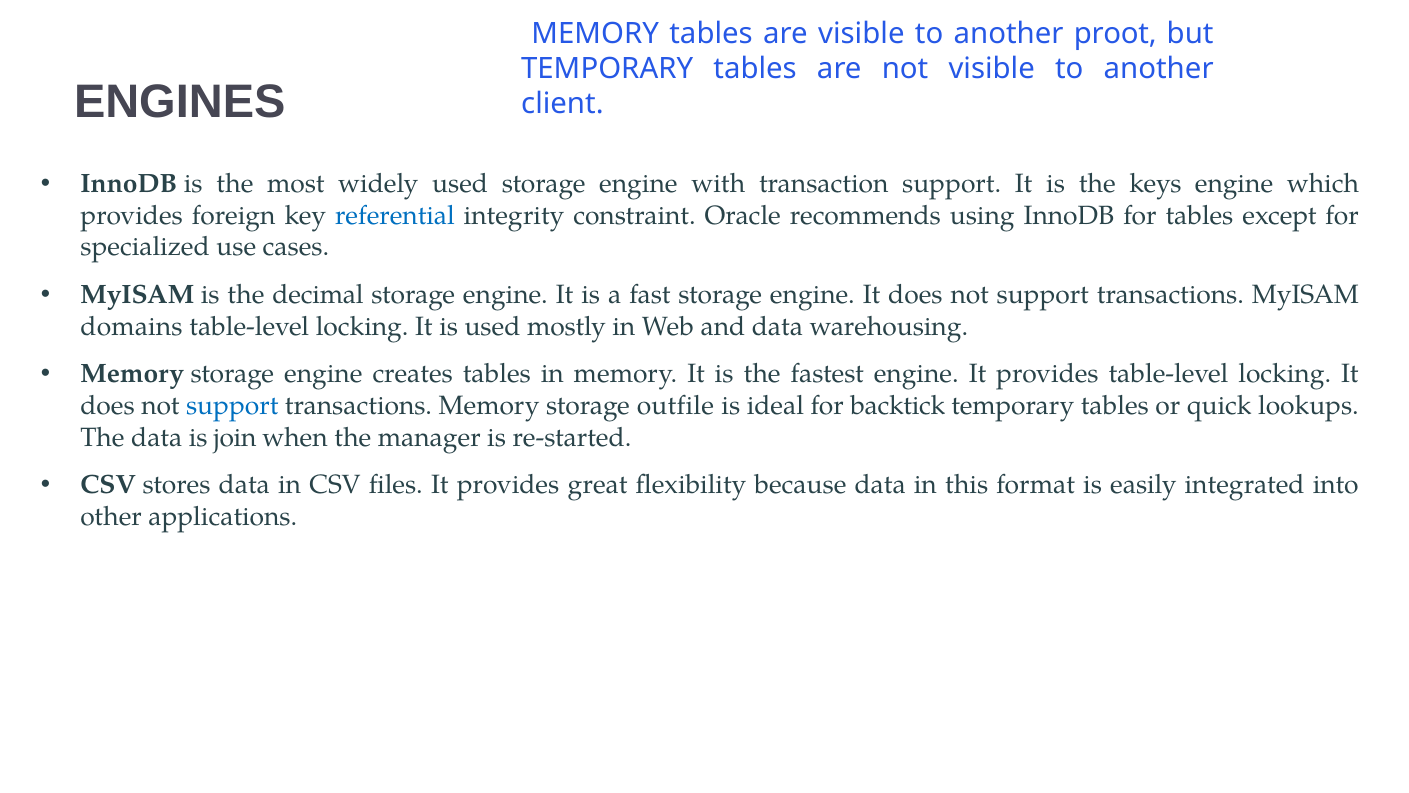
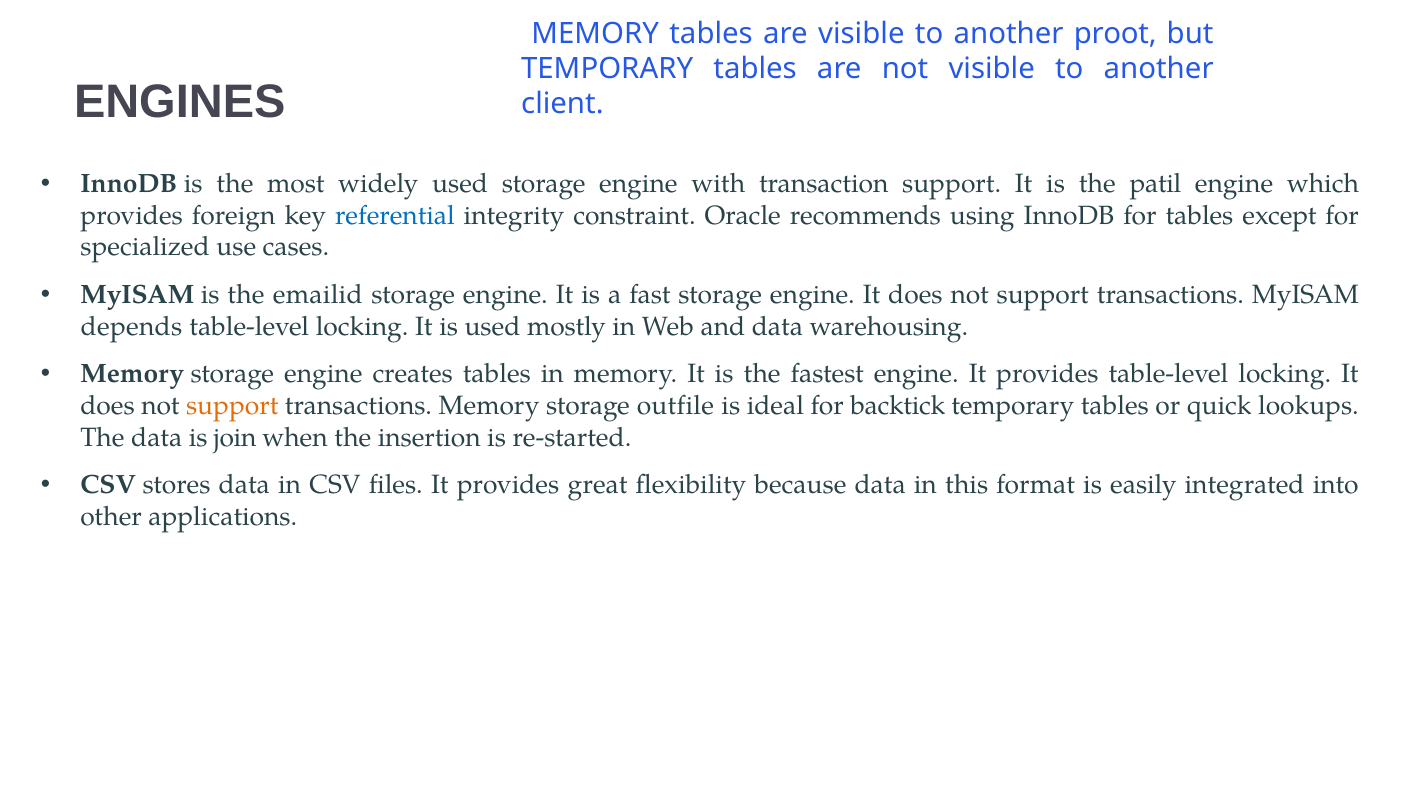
keys: keys -> patil (1155, 184)
decimal: decimal -> emailid (318, 295)
domains: domains -> depends (132, 326)
support colour: blue -> orange (232, 406)
manager: manager -> insertion (429, 437)
